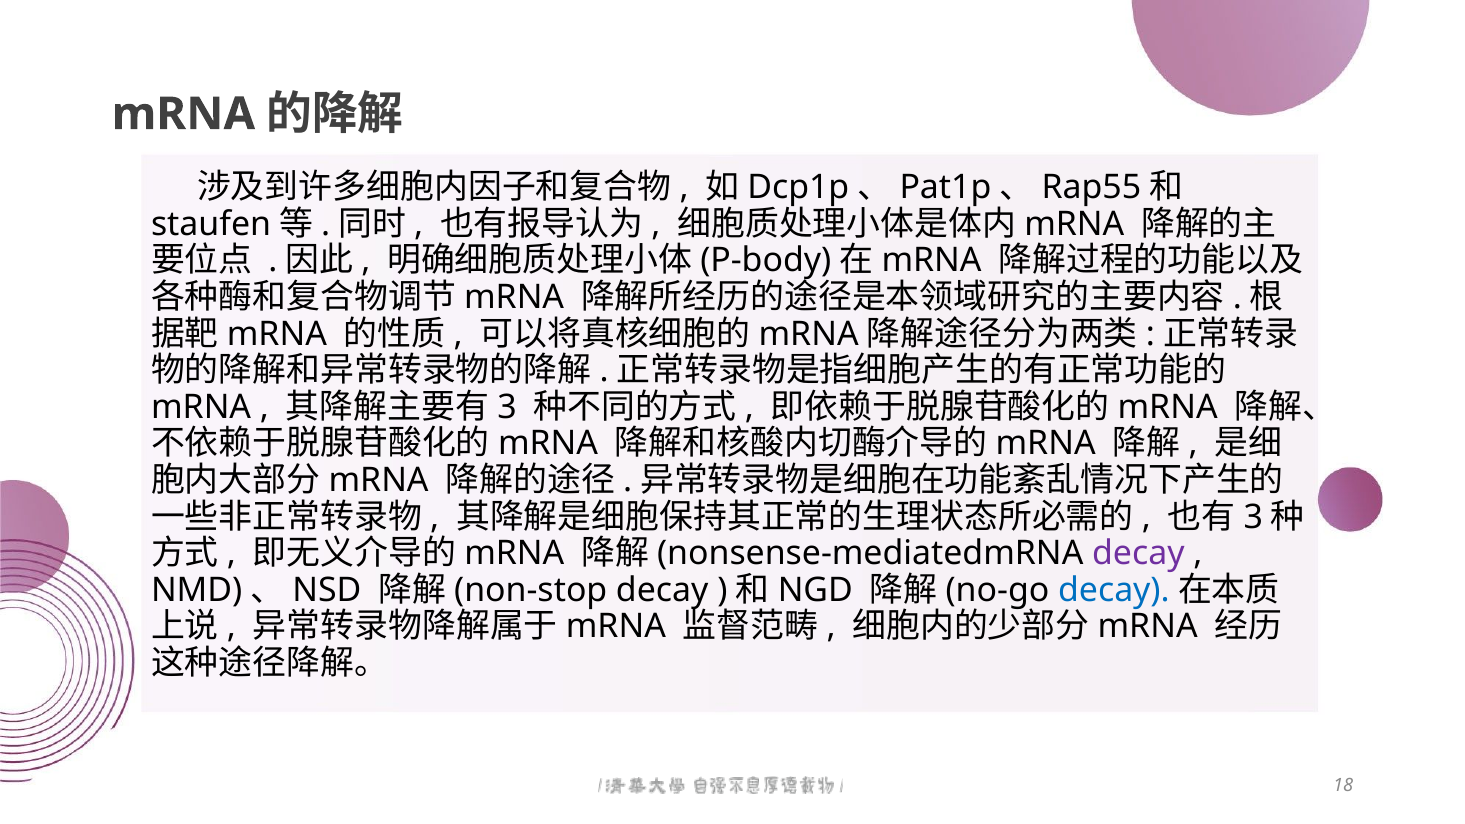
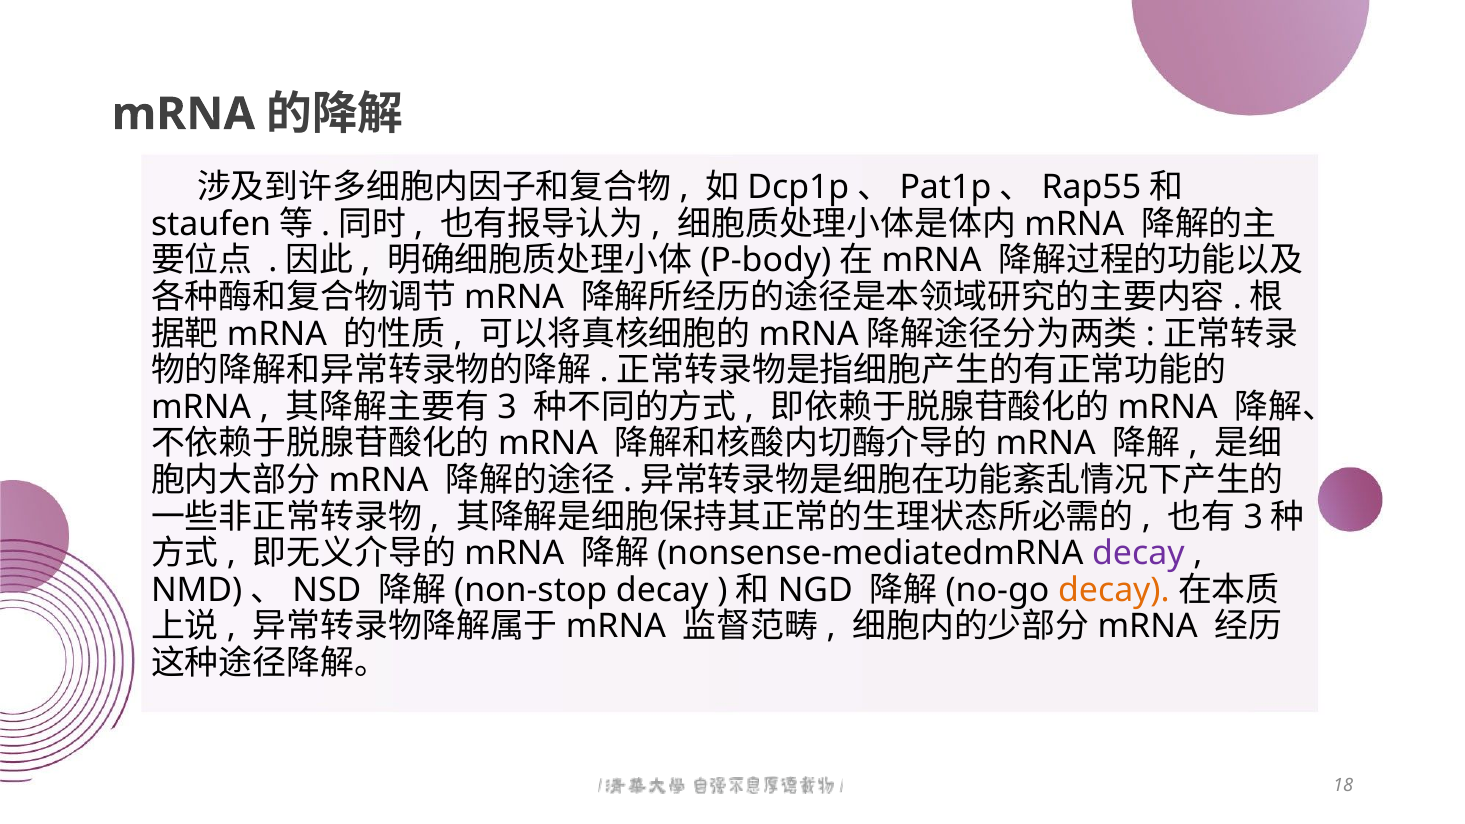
decay colour: blue -> orange (1114, 590)
